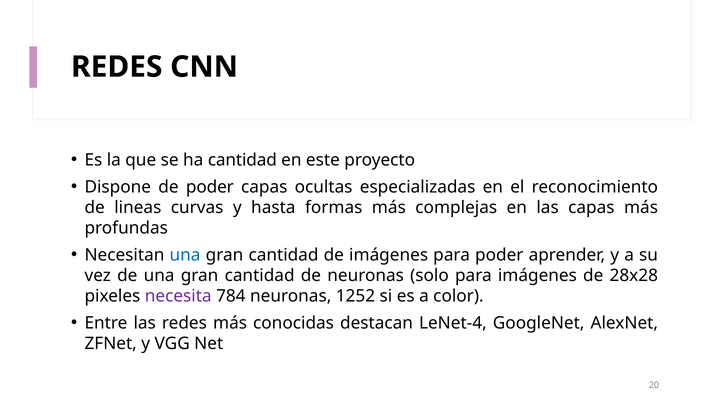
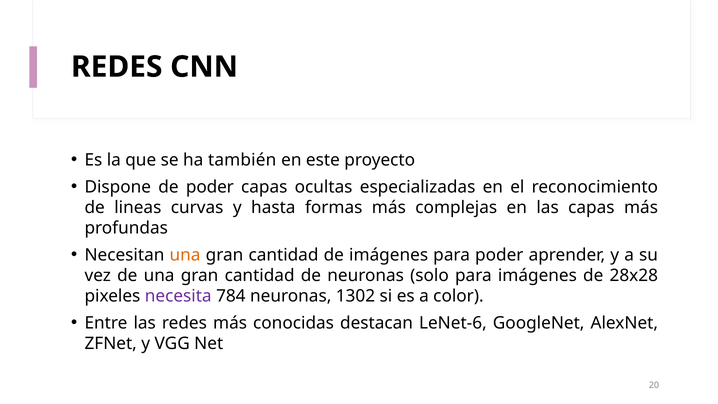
ha cantidad: cantidad -> también (242, 160)
una colour: blue -> orange (185, 255)
1252: 1252 -> 1302 (355, 296)
LeNet-4: LeNet-4 -> LeNet-6 (453, 323)
